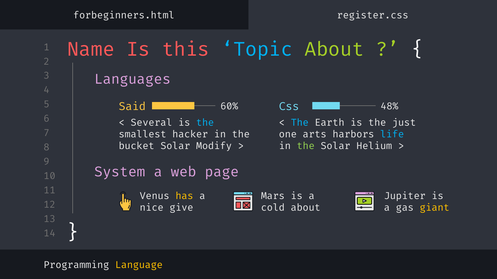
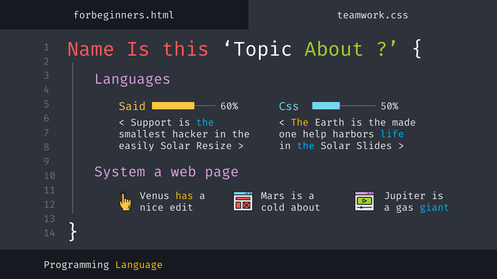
register.css: register.css -> teamwork.css (373, 15)
Topic colour: light blue -> white (257, 50)
48%: 48% -> 50% (389, 107)
Several: Several -> Support (151, 123)
The colour: light blue -> yellow (300, 123)
just: just -> made (404, 123)
arts: arts -> help (315, 135)
bucket: bucket -> easily (137, 146)
Modify: Modify -> Resize (214, 146)
the colour: light green -> light blue (306, 146)
Helium: Helium -> Slides (374, 146)
give: give -> edit (181, 208)
giant colour: yellow -> light blue (435, 208)
